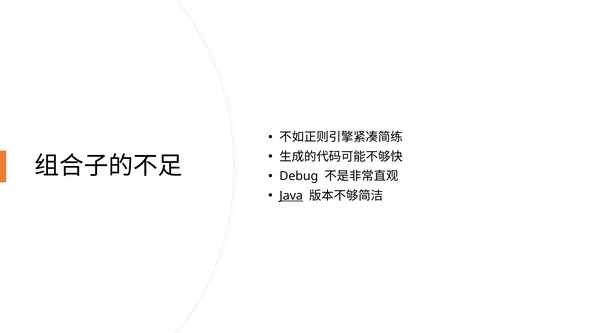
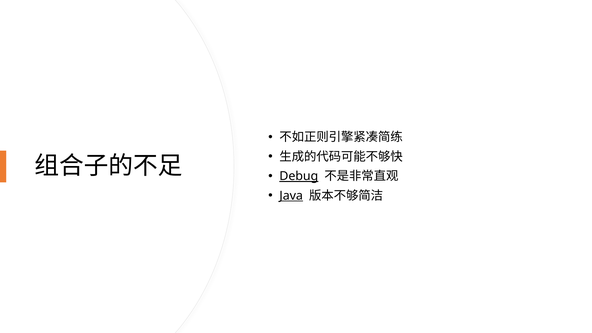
Debug underline: none -> present (299, 176)
